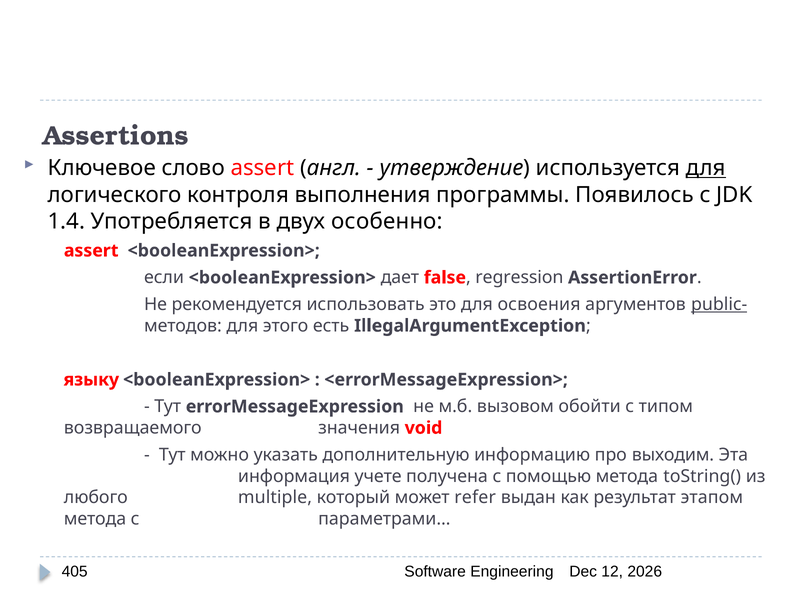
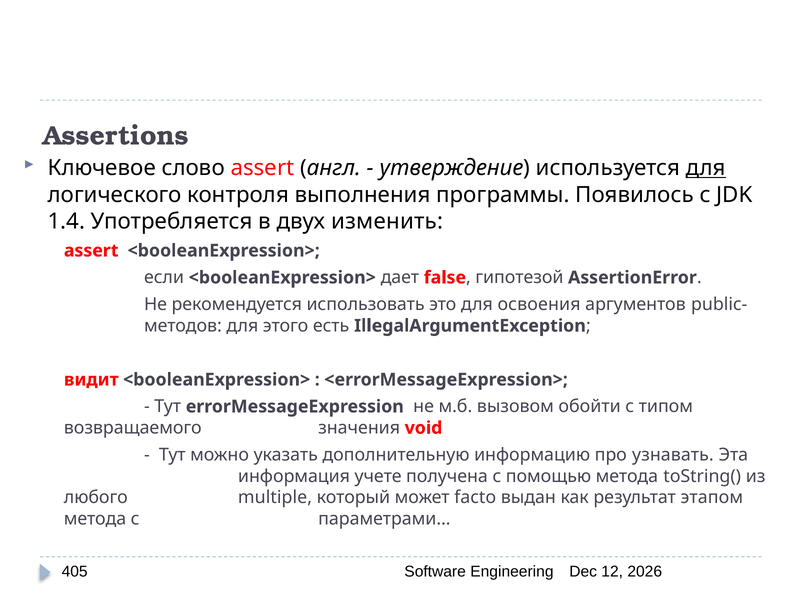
особенно: особенно -> изменить (387, 222)
regression: regression -> гипотезой (519, 278)
public- underline: present -> none (719, 305)
языку: языку -> видит (91, 380)
выходим: выходим -> узнавать (673, 455)
refer: refer -> facto (475, 498)
